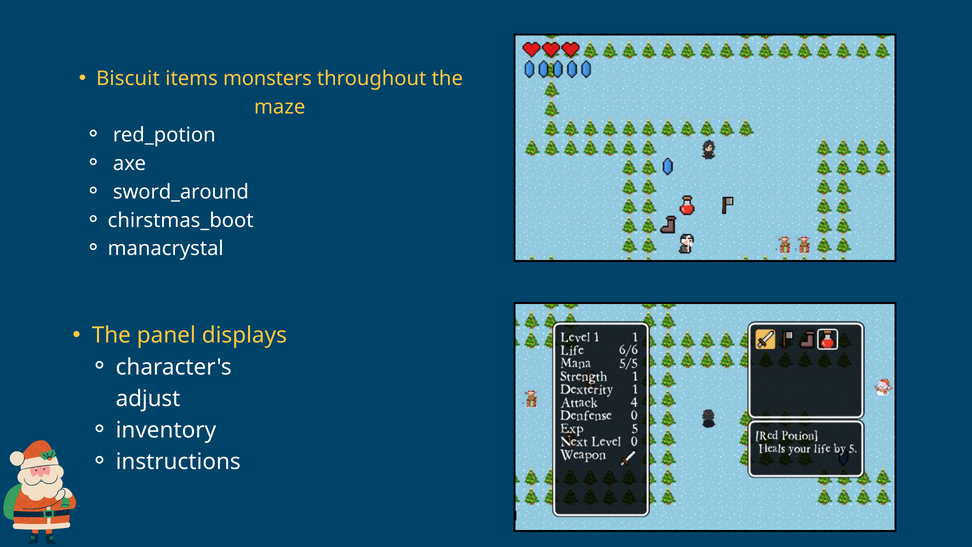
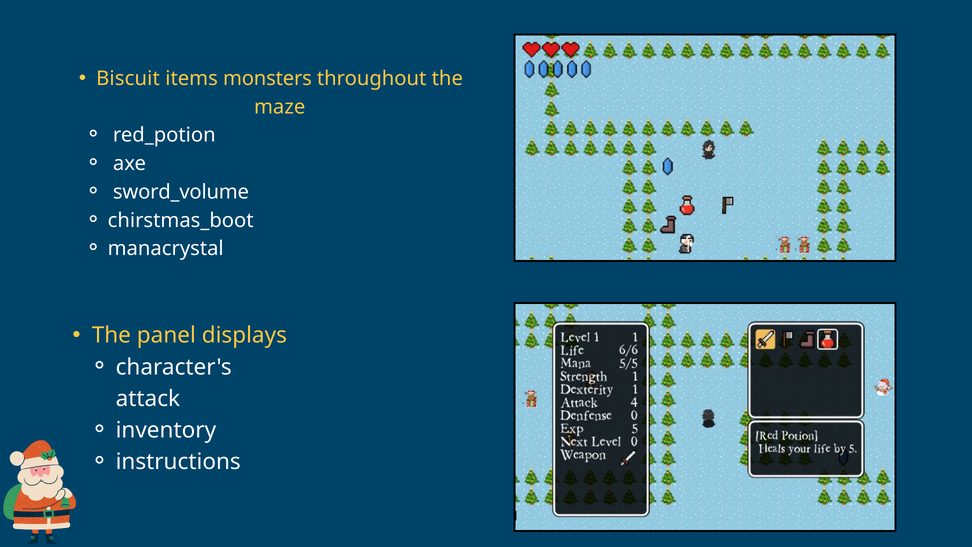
sword_around: sword_around -> sword_volume (181, 192)
adjust: adjust -> attack (148, 399)
